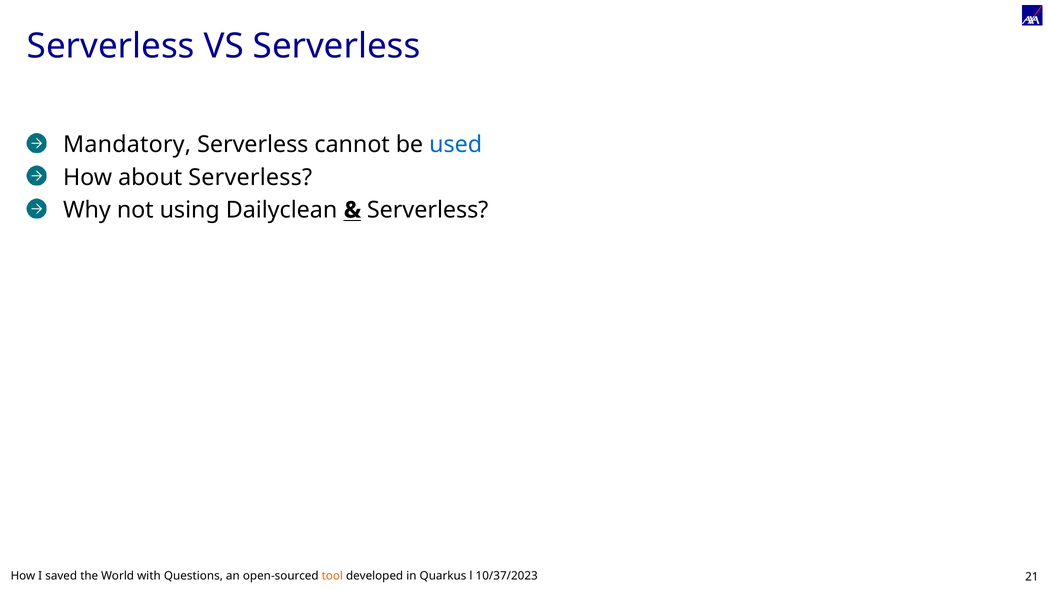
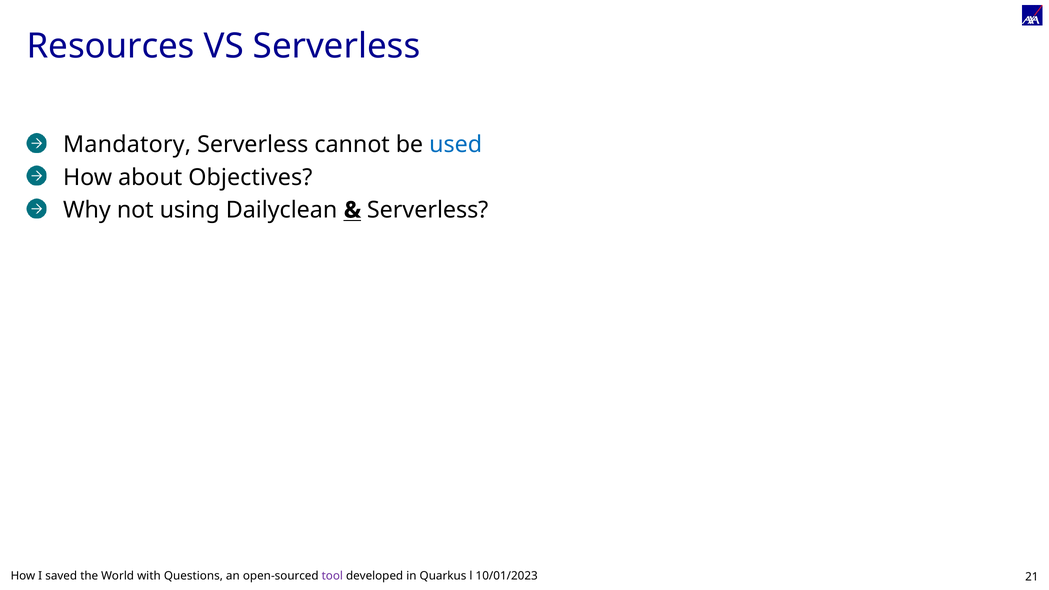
Serverless: Serverless -> Resources (111, 46)
about Serverless: Serverless -> Objectives (250, 177)
tool colour: orange -> purple (332, 576)
10/37/2023: 10/37/2023 -> 10/01/2023 (507, 576)
